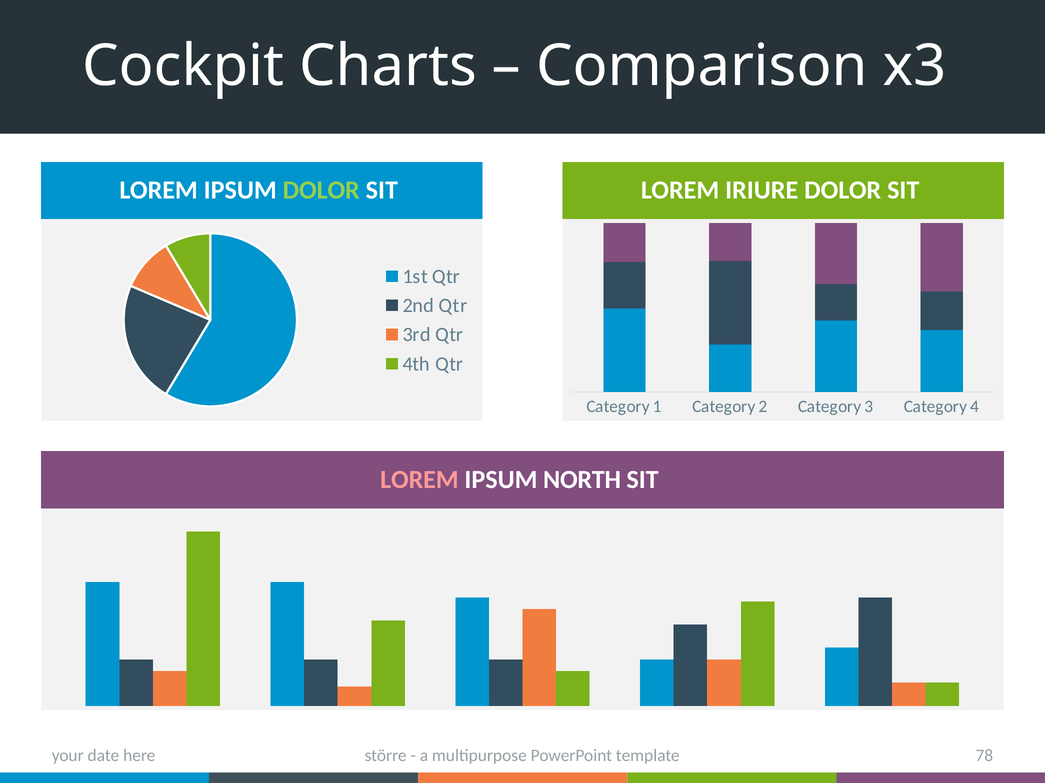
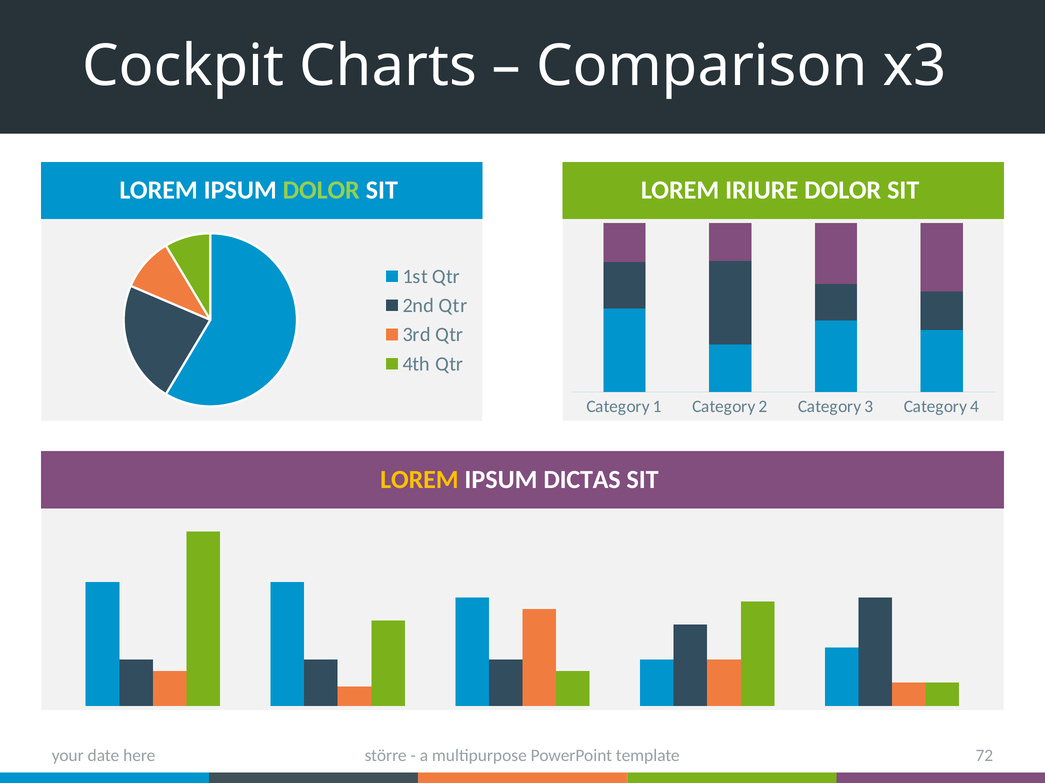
LOREM colour: pink -> yellow (419, 480)
NORTH: NORTH -> DICTAS (582, 480)
78: 78 -> 72 (984, 756)
